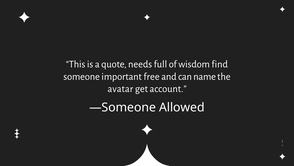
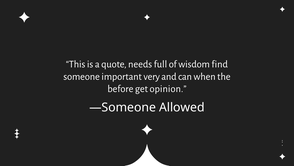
free: free -> very (152, 76)
name: name -> when (205, 76)
avatar: avatar -> before (120, 88)
account: account -> opinion (168, 88)
